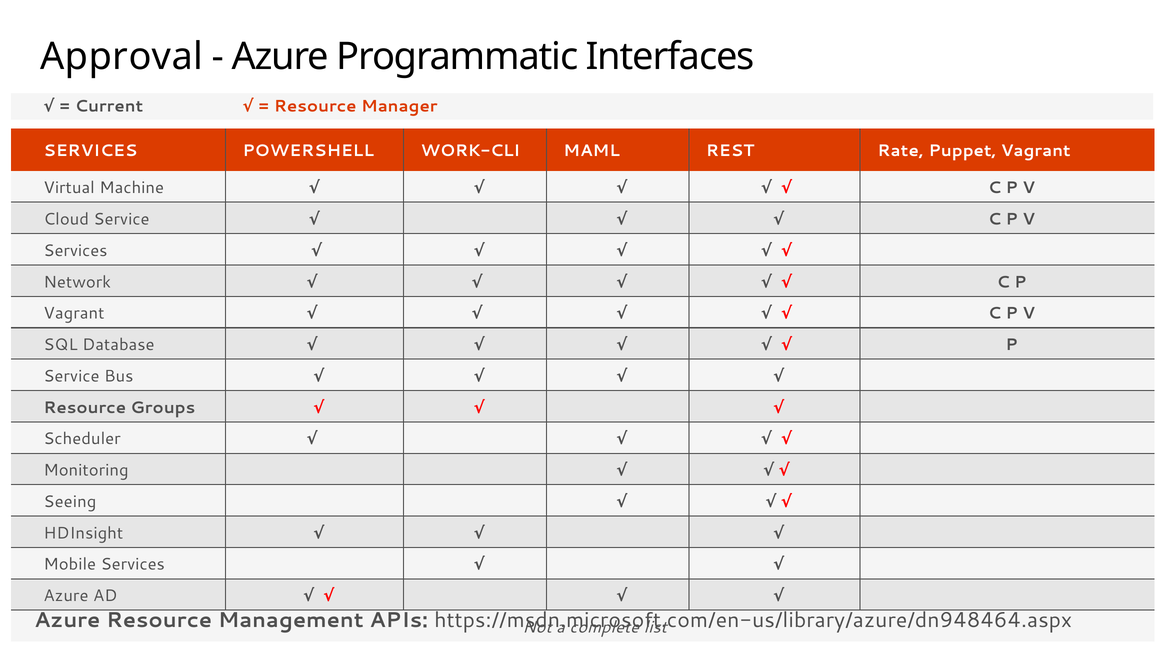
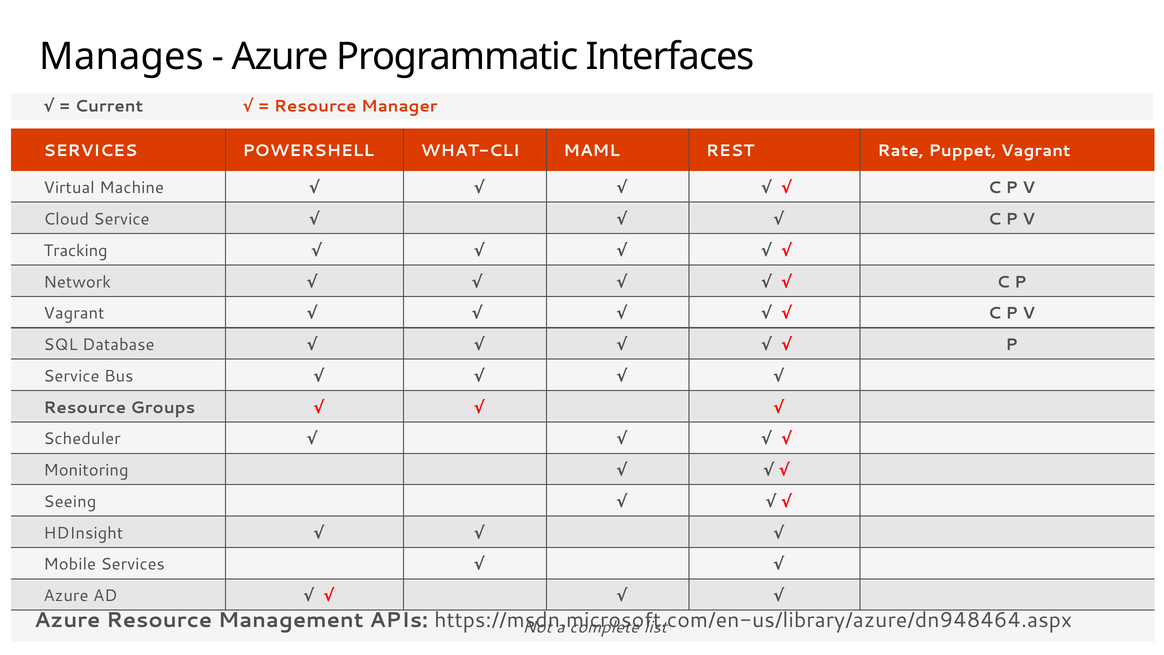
Approval: Approval -> Manages (122, 57)
WORK-CLI: WORK-CLI -> WHAT-CLI (470, 151)
Services: Services -> Tracking (76, 250)
